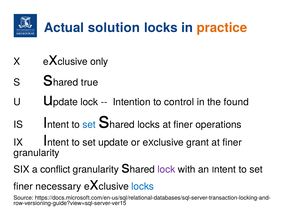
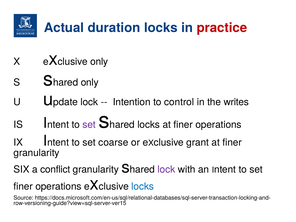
solution: solution -> duration (114, 28)
practice colour: orange -> red (222, 28)
true: true -> only (90, 82)
found: found -> writes (236, 102)
set colour: blue -> purple (89, 125)
update: update -> coarse (113, 142)
necessary: necessary -> operations (58, 186)
